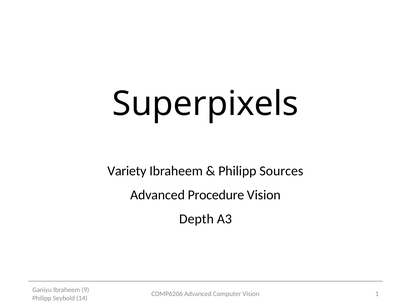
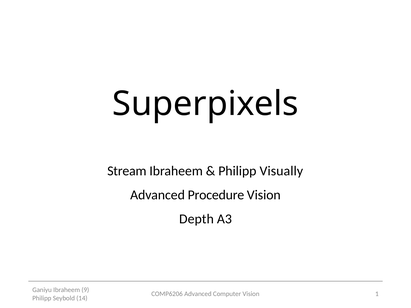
Variety: Variety -> Stream (127, 171)
Sources: Sources -> Visually (281, 171)
